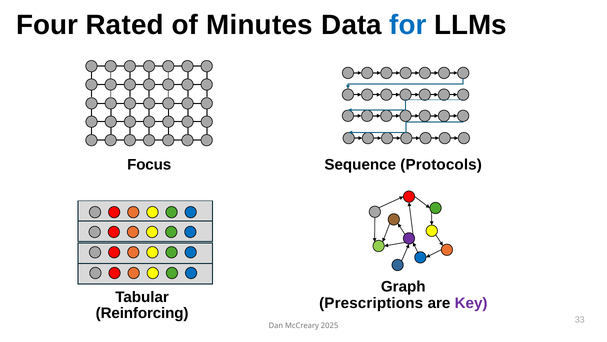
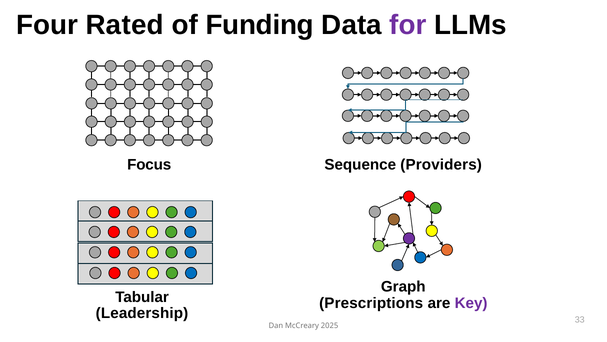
Minutes: Minutes -> Funding (260, 25)
for colour: blue -> purple (408, 25)
Protocols: Protocols -> Providers (441, 164)
Reinforcing: Reinforcing -> Leadership (142, 313)
